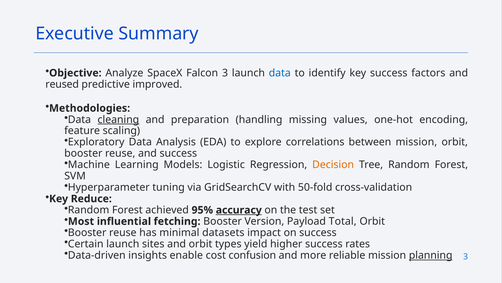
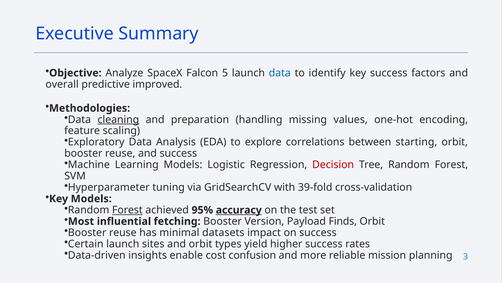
Falcon 3: 3 -> 5 (225, 73)
reused: reused -> overall (62, 84)
between mission: mission -> starting (416, 142)
Decision colour: orange -> red (333, 164)
50-fold: 50-fold -> 39-fold (315, 187)
Reduce: Reduce -> Models (91, 198)
Forest underline: none -> present (127, 210)
Total: Total -> Finds (343, 221)
planning underline: present -> none (431, 255)
